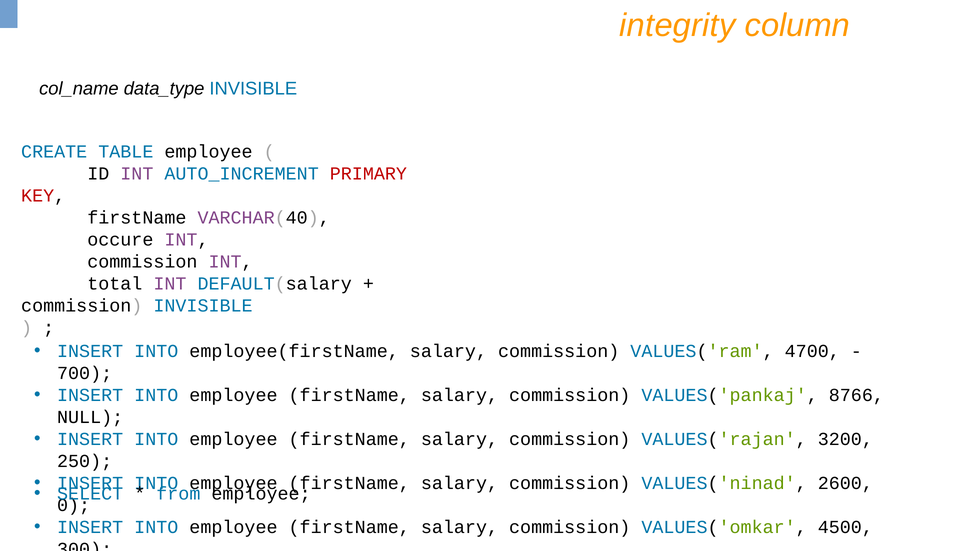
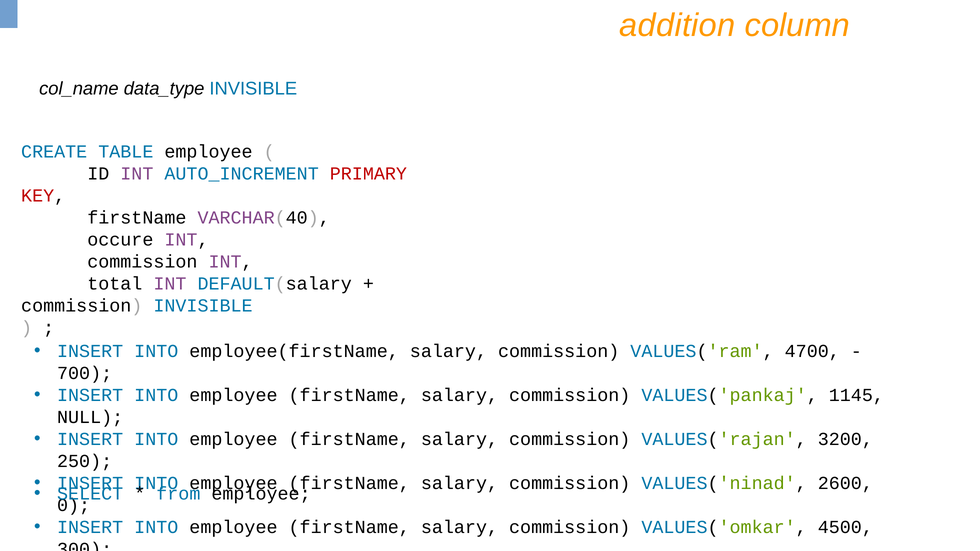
integrity: integrity -> addition (677, 26)
8766: 8766 -> 1145 (856, 395)
